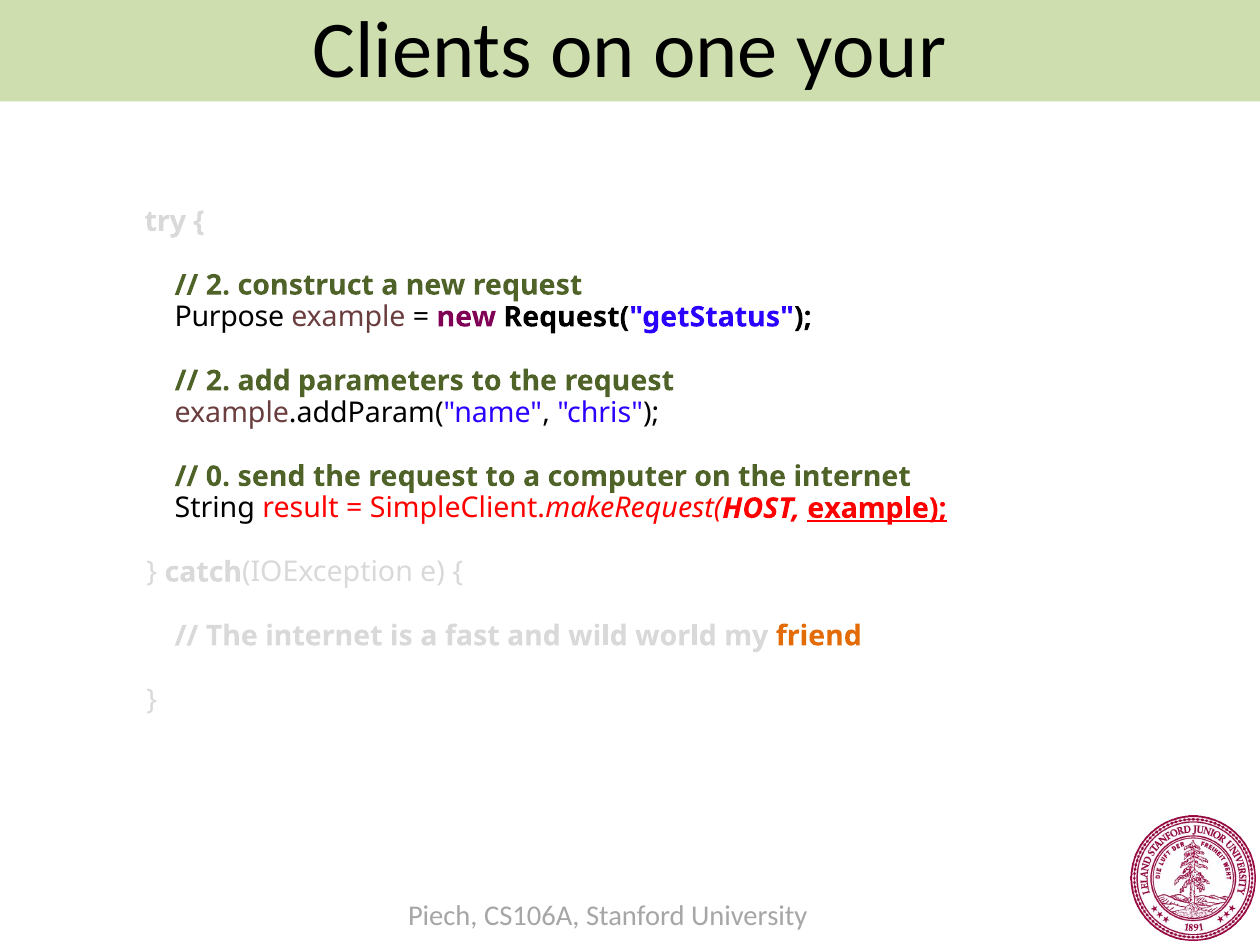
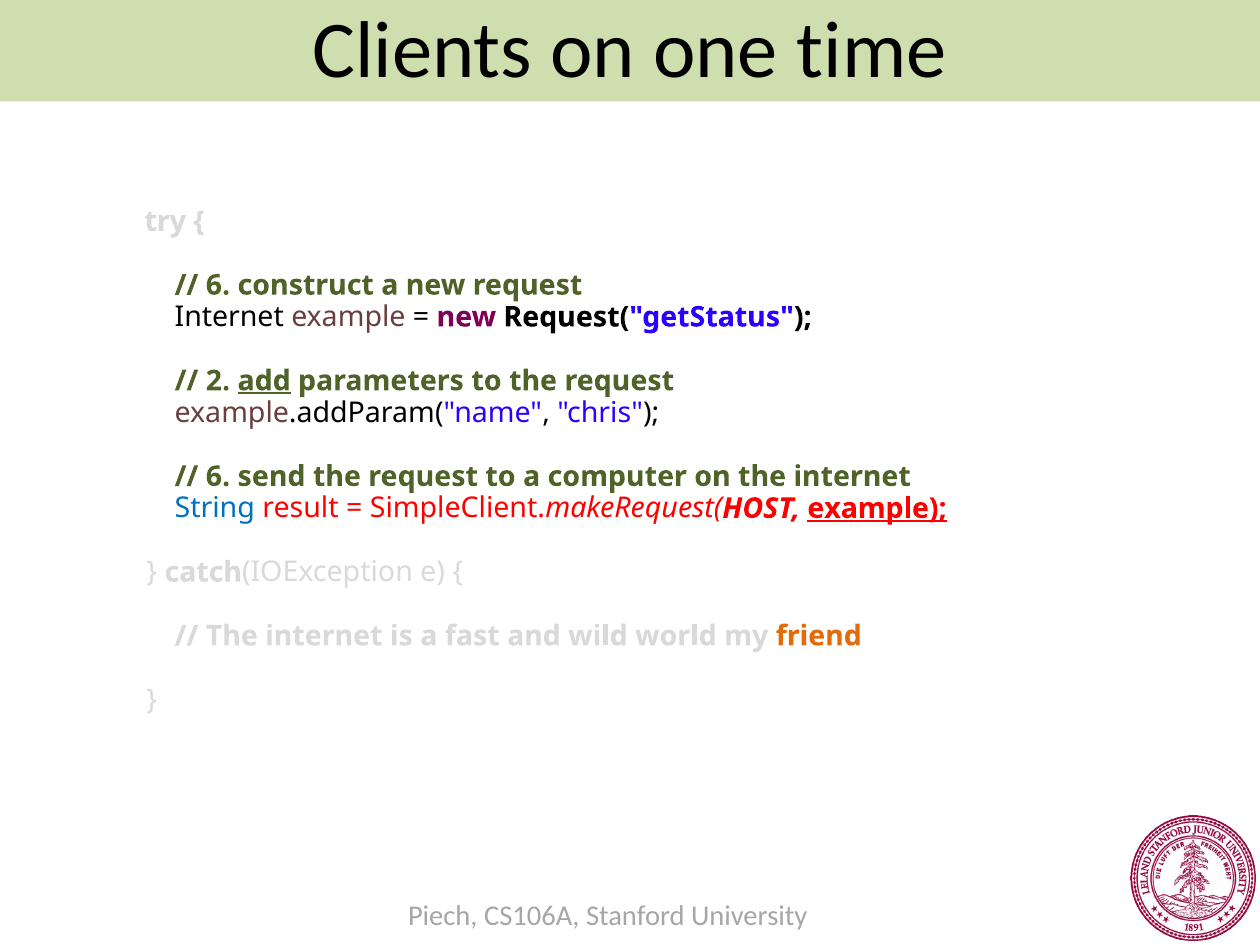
your: your -> time (871, 51)
2: 2 -> 6 (218, 285)
Purpose: Purpose -> Internet (229, 317)
add underline: none -> present (264, 381)
0: 0 -> 6 (218, 476)
String colour: black -> blue (215, 508)
